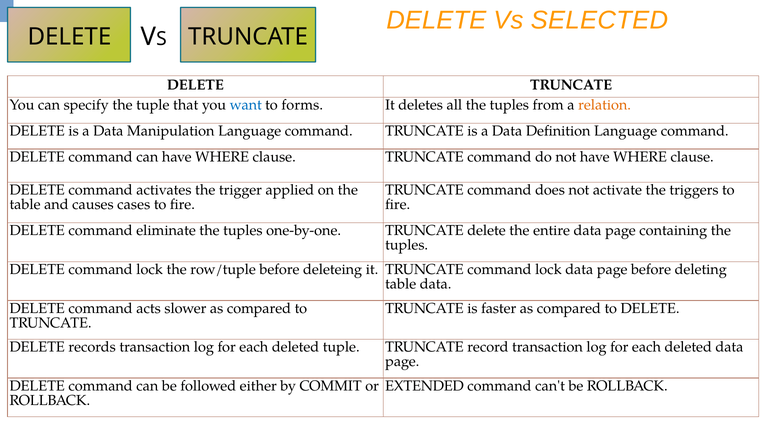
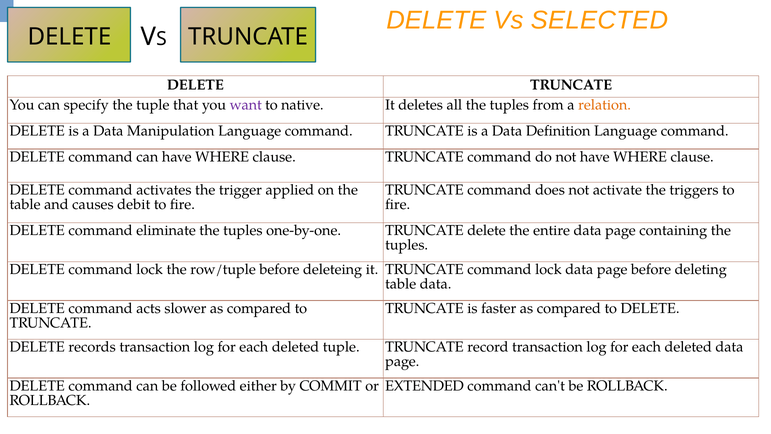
want colour: blue -> purple (246, 105)
forms: forms -> native (302, 105)
cases: cases -> debit (134, 204)
